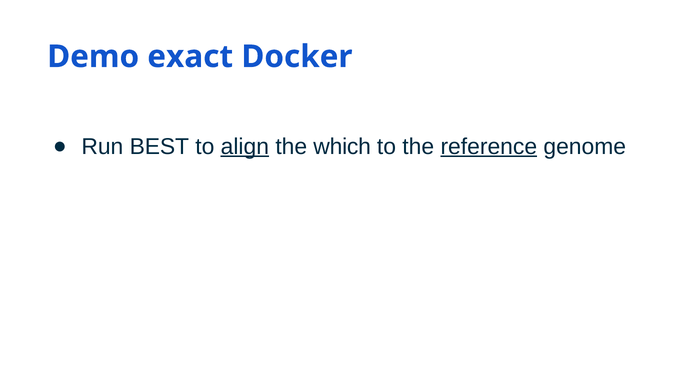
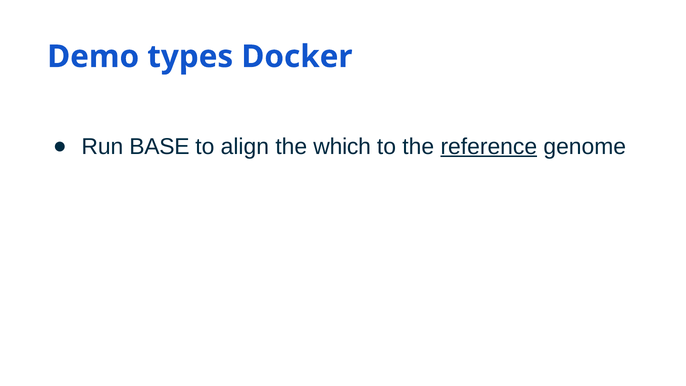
exact: exact -> types (190, 57)
BEST: BEST -> BASE (159, 146)
align underline: present -> none (245, 146)
